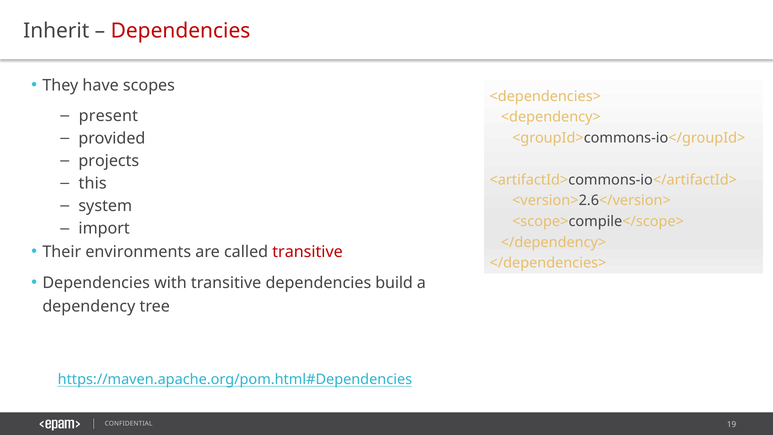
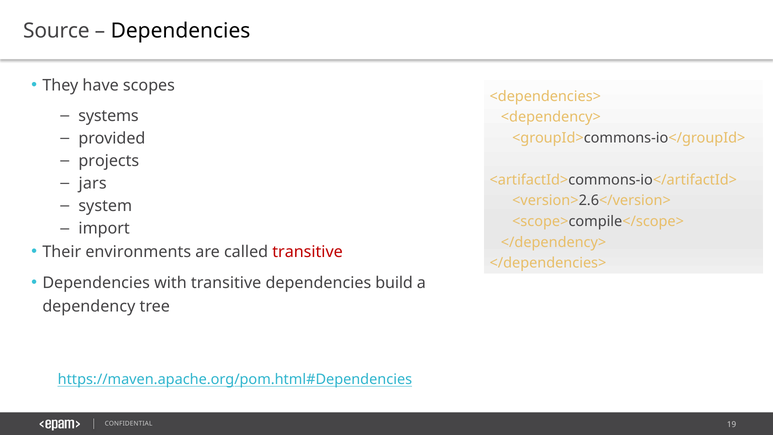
Inherit: Inherit -> Source (56, 31)
Dependencies colour: red -> black (180, 31)
present: present -> systems (109, 116)
this: this -> jars (93, 183)
